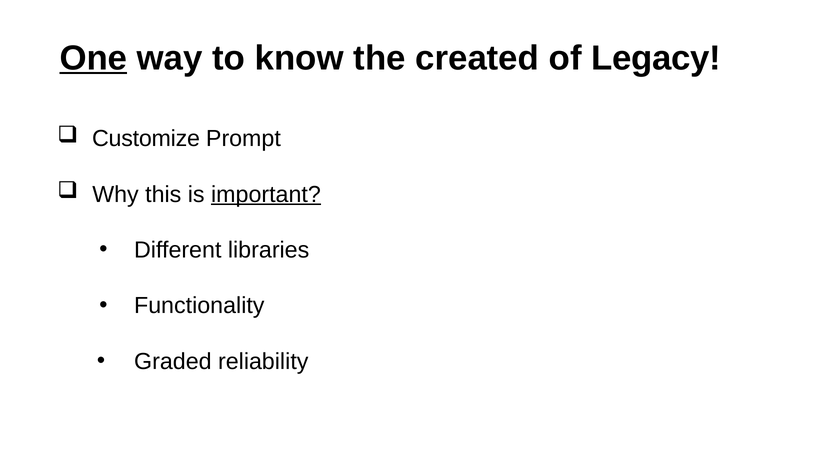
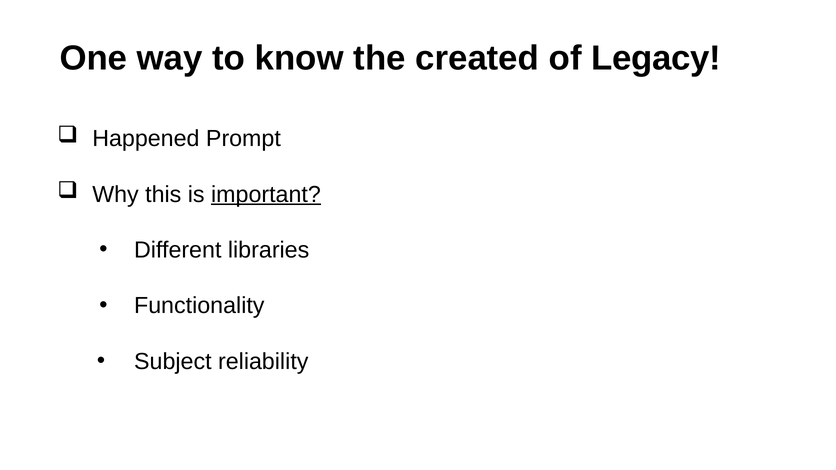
One underline: present -> none (93, 58)
Customize: Customize -> Happened (146, 139)
Graded: Graded -> Subject (173, 362)
